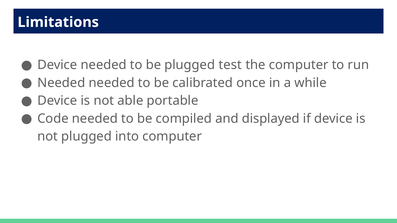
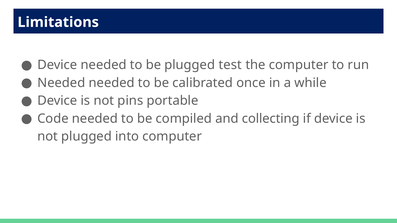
able: able -> pins (130, 101)
displayed: displayed -> collecting (271, 119)
